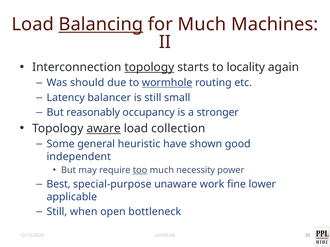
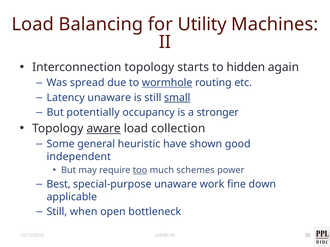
Balancing underline: present -> none (101, 24)
for Much: Much -> Utility (202, 24)
topology underline: present -> none (149, 67)
locality: locality -> hidden (246, 67)
should: should -> spread (87, 83)
Latency balancer: balancer -> unaware (109, 98)
small underline: none -> present (177, 98)
reasonably: reasonably -> potentially (93, 113)
necessity: necessity -> schemes (196, 170)
lower: lower -> down (262, 185)
